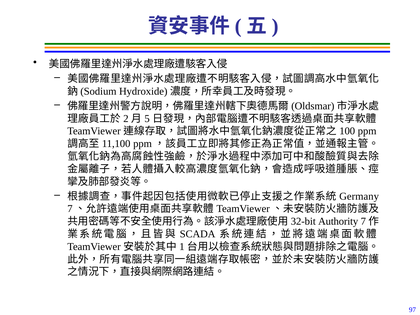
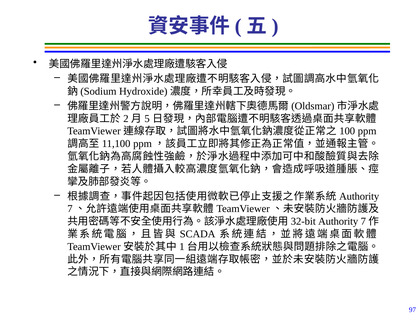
Germany: Germany -> Authority (359, 196)
